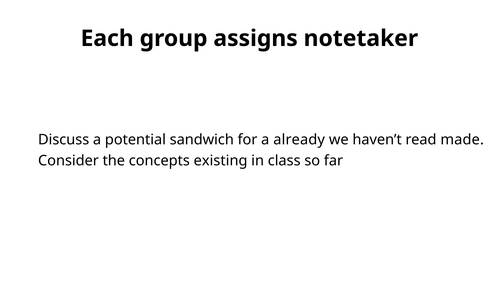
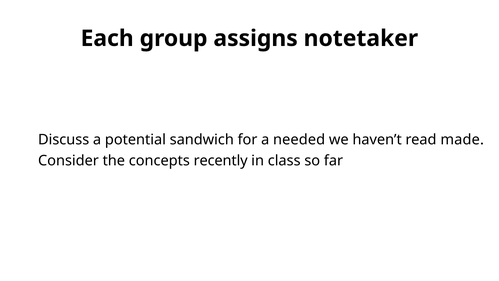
already: already -> needed (299, 140)
existing: existing -> recently (221, 161)
